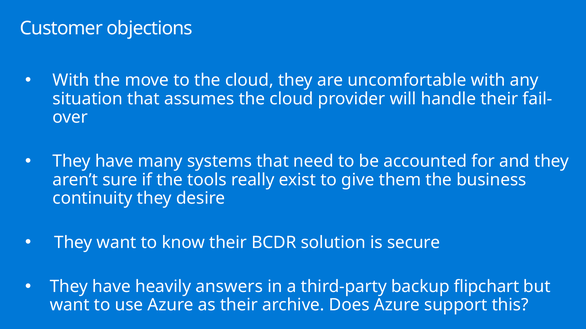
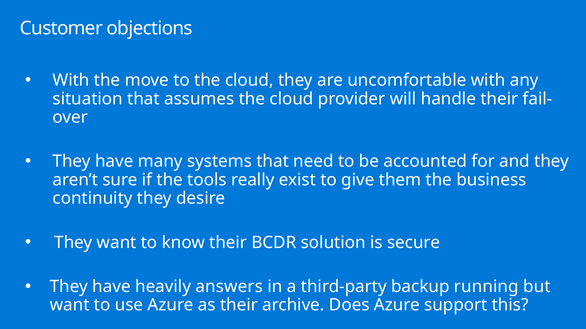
flipchart: flipchart -> running (486, 287)
